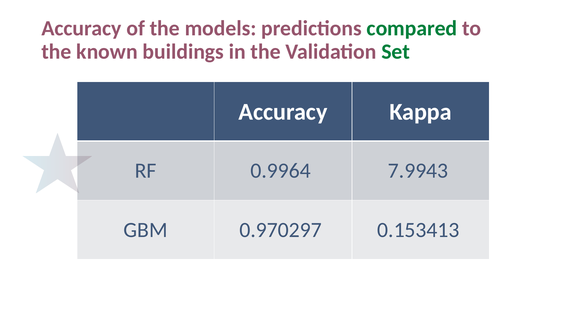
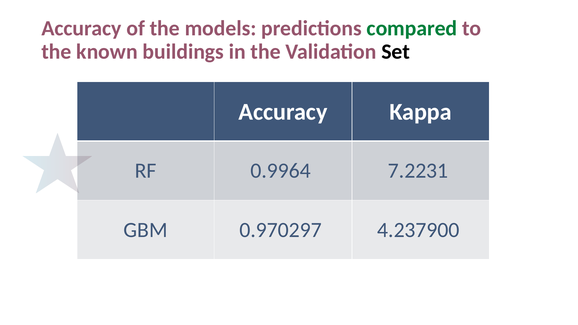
Set colour: green -> black (396, 52)
7.9943: 7.9943 -> 7.2231 (418, 171)
0.153413: 0.153413 -> 4.237900 (418, 230)
